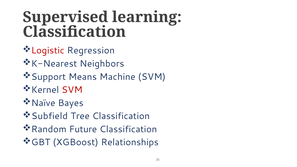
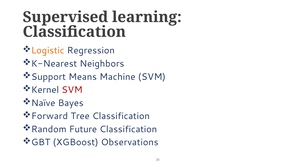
Logistic colour: red -> orange (48, 51)
Subfield: Subfield -> Forward (50, 116)
Relationships: Relationships -> Observations (130, 142)
